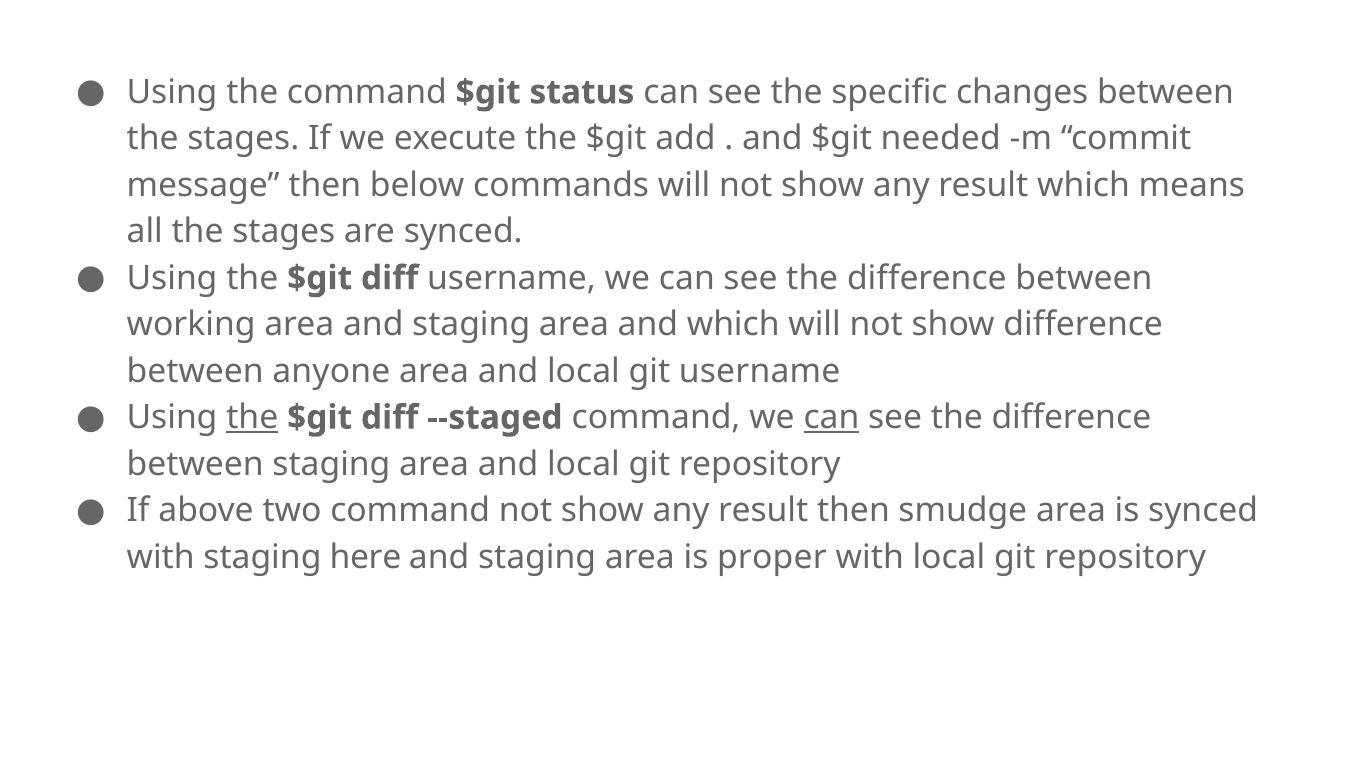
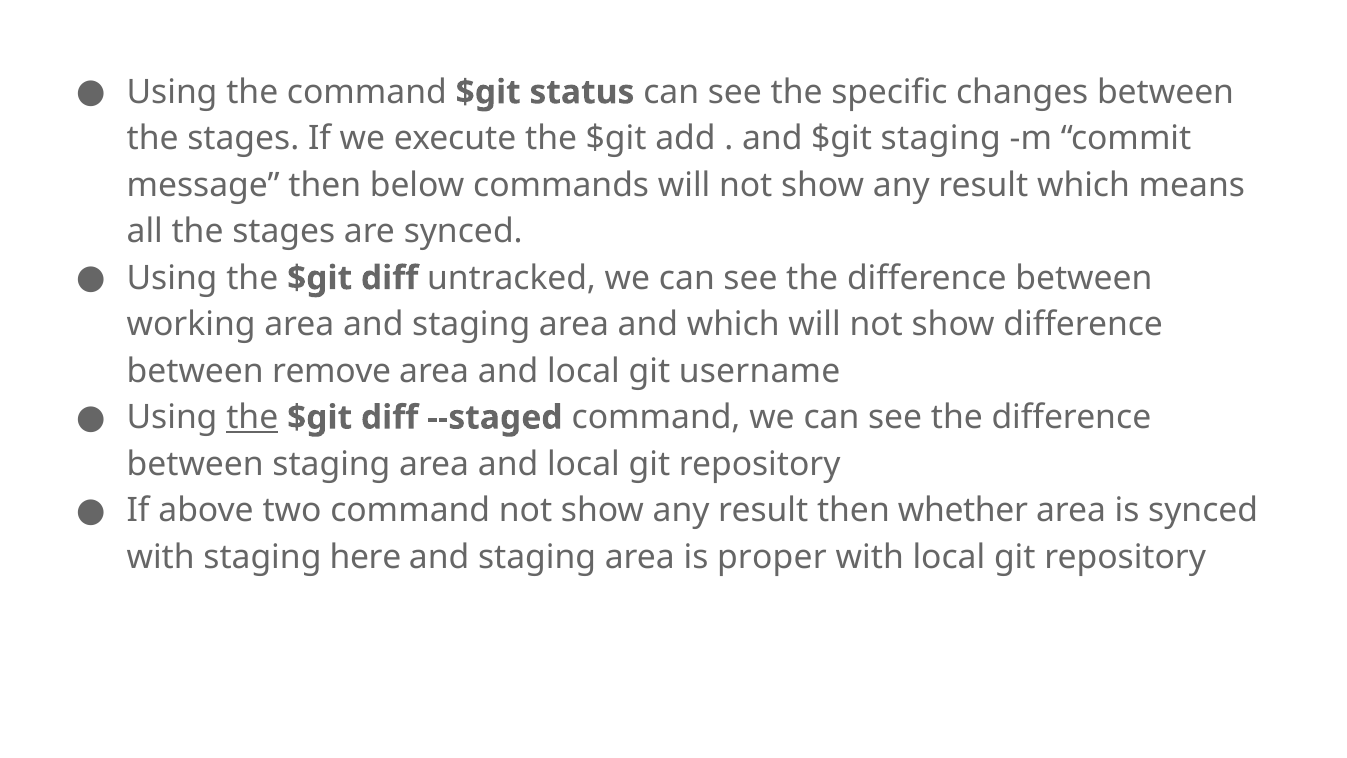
$git needed: needed -> staging (941, 139)
diff username: username -> untracked (512, 278)
anyone: anyone -> remove (332, 371)
can underline: present -> none (831, 417)
smudge: smudge -> whether (963, 510)
